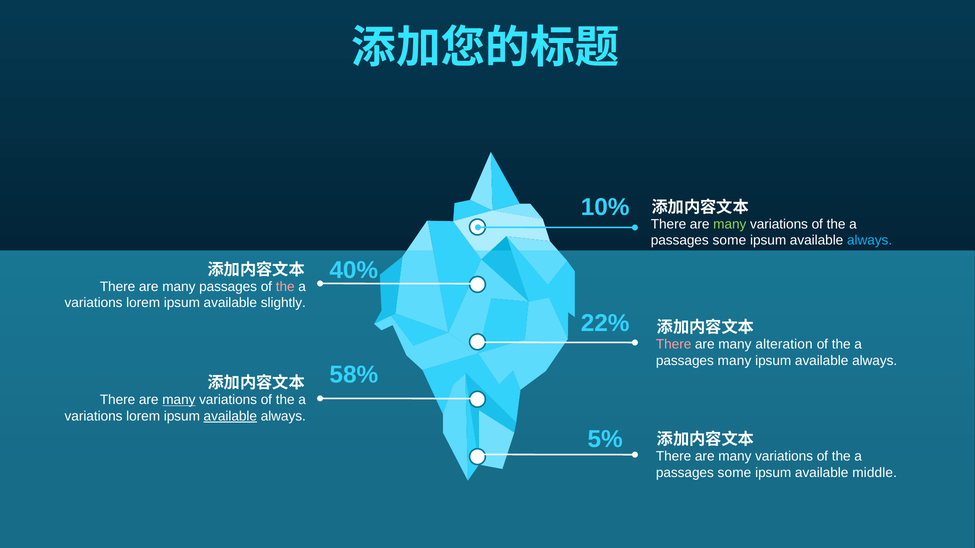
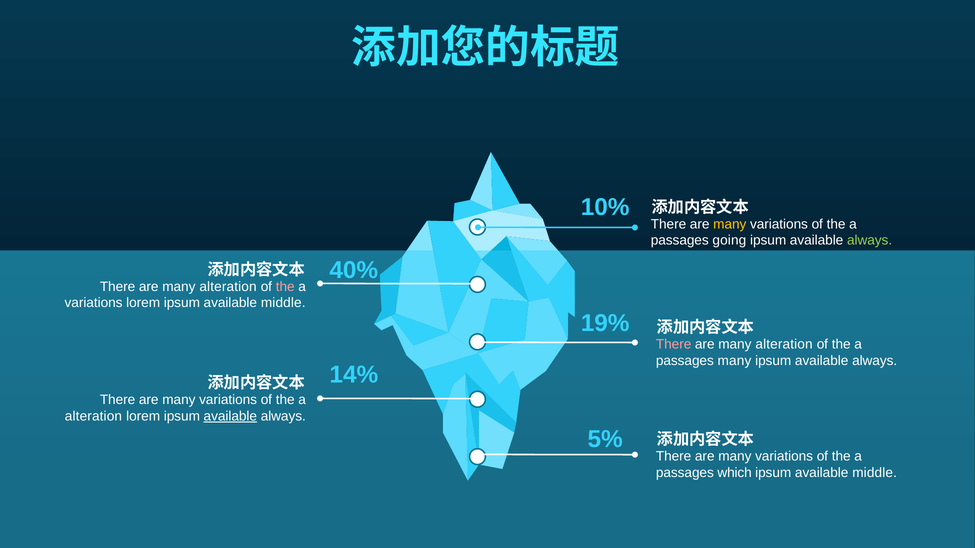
many colour: light green -> yellow (730, 224)
some: some -> going (729, 240)
always colour: light blue -> light green (870, 240)
passages: passages -> alteration (228, 287)
lorem ipsum available slightly: slightly -> middle (283, 303)
22%: 22% -> 19% (605, 323)
58%: 58% -> 14% (354, 375)
many underline: present -> none (179, 400)
variations: variations -> alteration (93, 416)
some: some -> which (735, 473)
